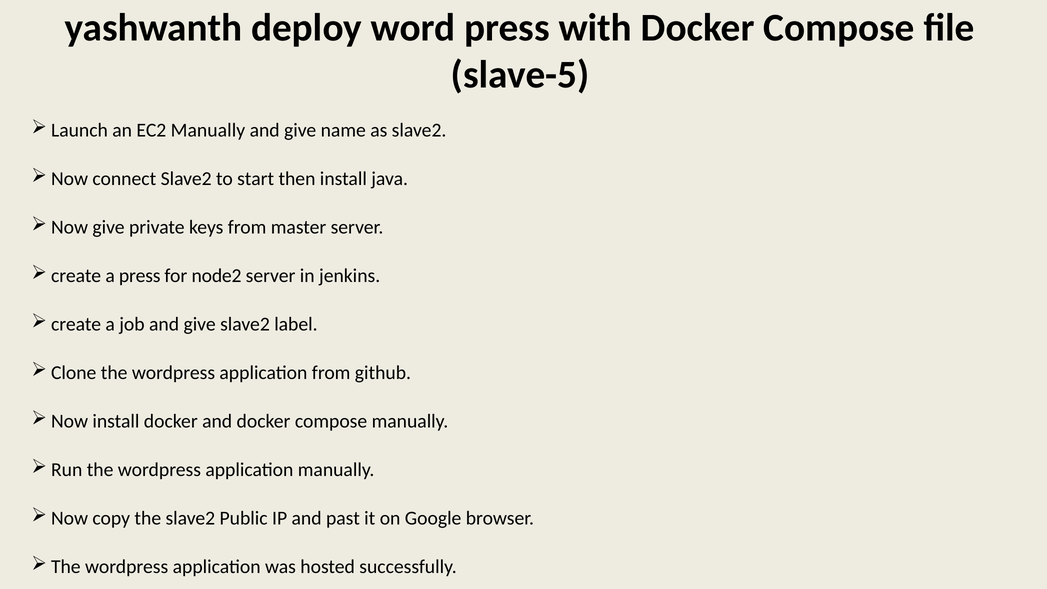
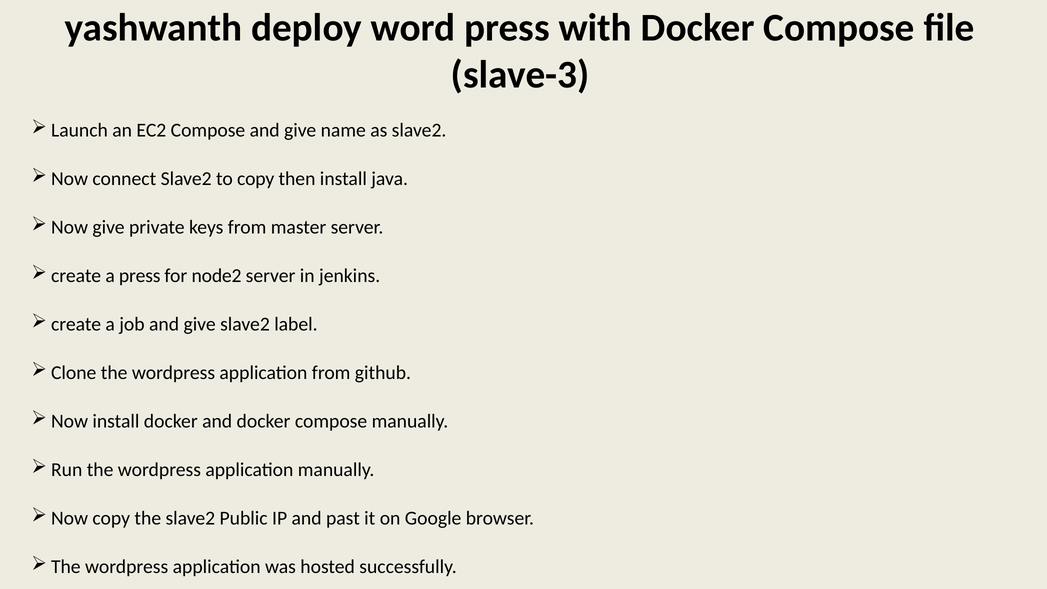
slave-5: slave-5 -> slave-3 (520, 75)
EC2 Manually: Manually -> Compose (208, 130)
to start: start -> copy (256, 179)
